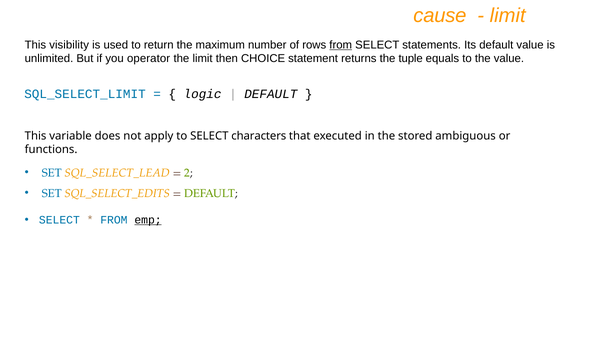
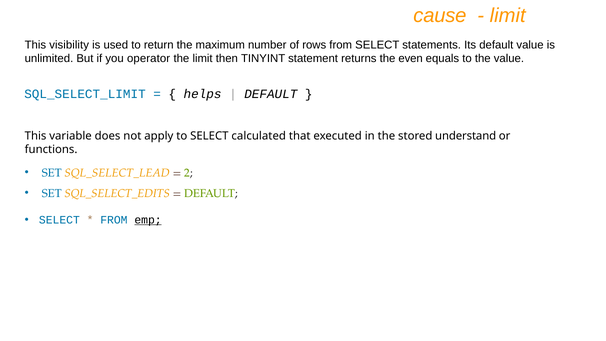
from underline: present -> none (341, 45)
CHOICE: CHOICE -> TINYINT (263, 58)
tuple: tuple -> even (411, 58)
logic: logic -> helps (203, 94)
characters: characters -> calculated (259, 136)
ambiguous: ambiguous -> understand (466, 136)
